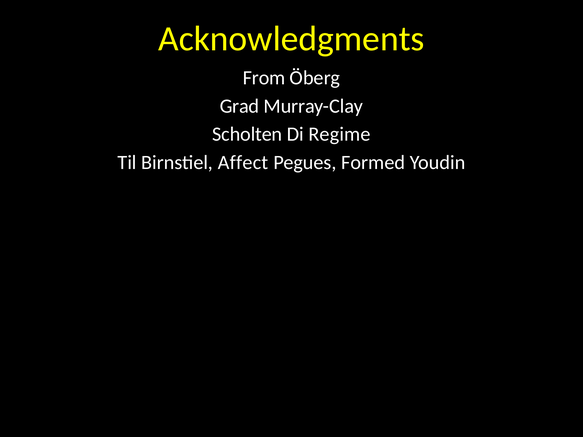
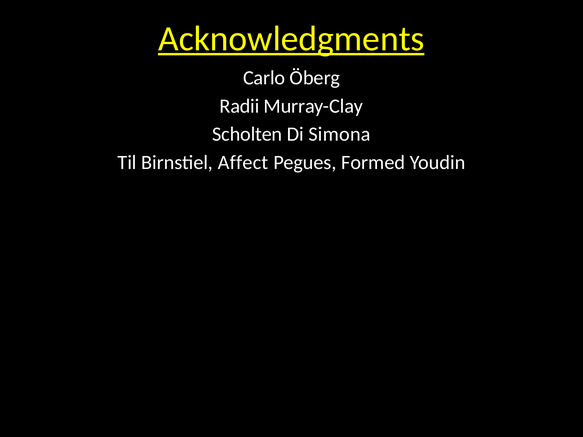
Acknowledgments underline: none -> present (291, 39)
From: From -> Carlo (264, 78)
Grad: Grad -> Radii (239, 106)
Regime: Regime -> Simona (340, 134)
